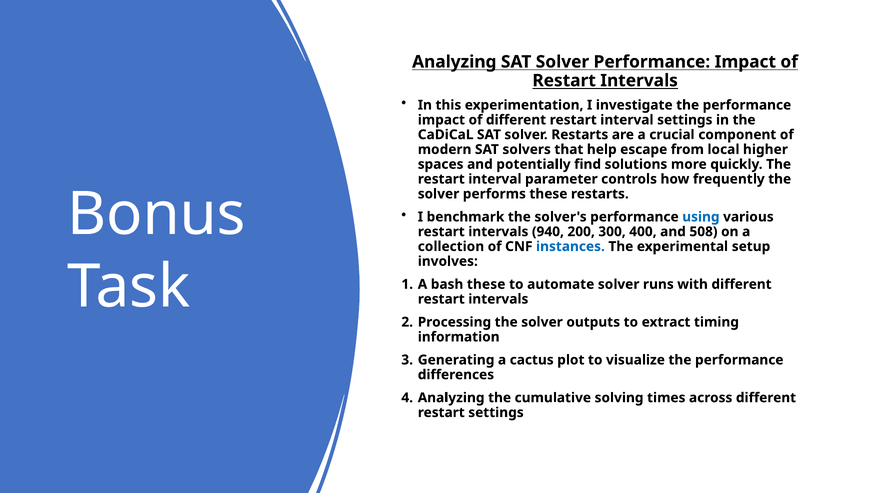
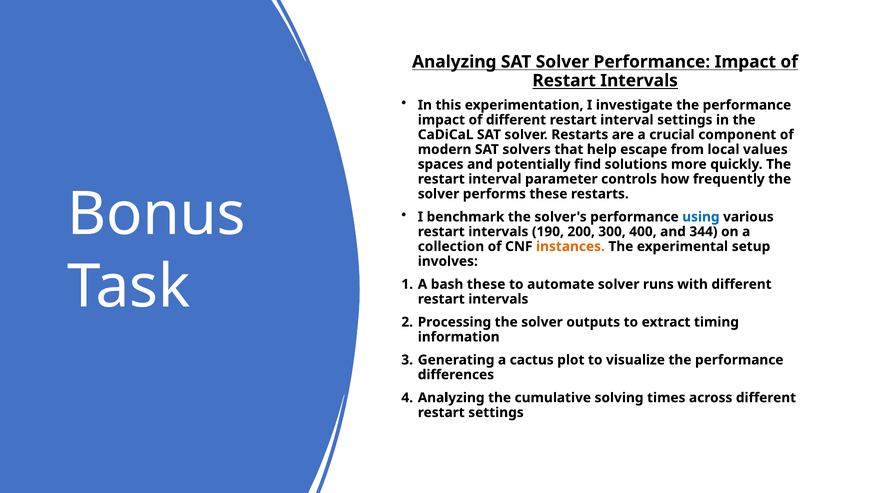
higher: higher -> values (765, 149)
940: 940 -> 190 (548, 232)
508: 508 -> 344 (703, 232)
instances colour: blue -> orange (570, 246)
